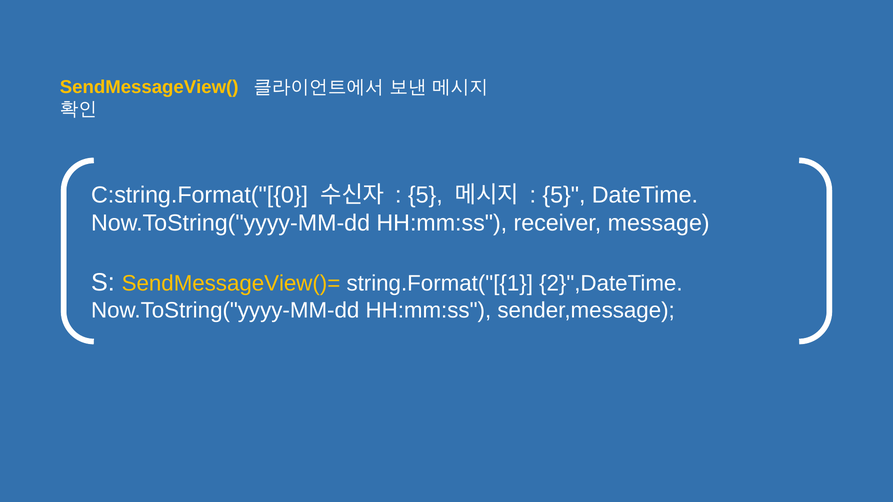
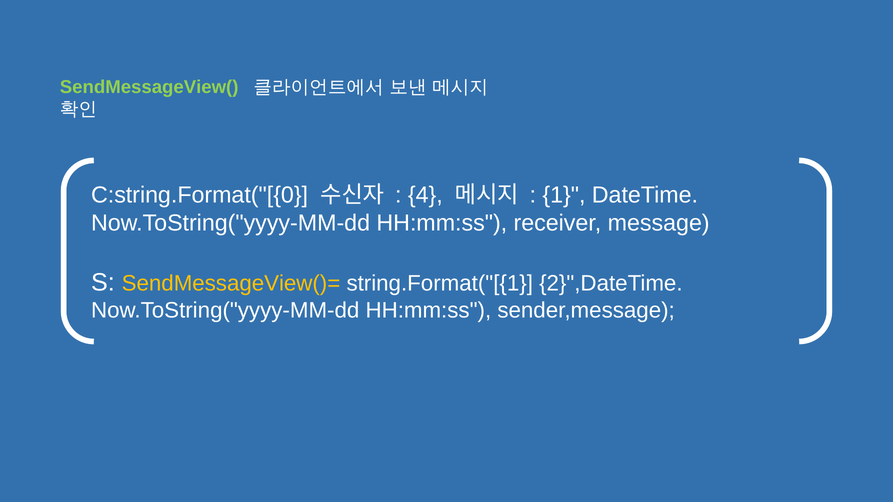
SendMessageView( colour: yellow -> light green (149, 87)
5: 5 -> 4 (425, 195)
5: 5 -> 1 (564, 195)
